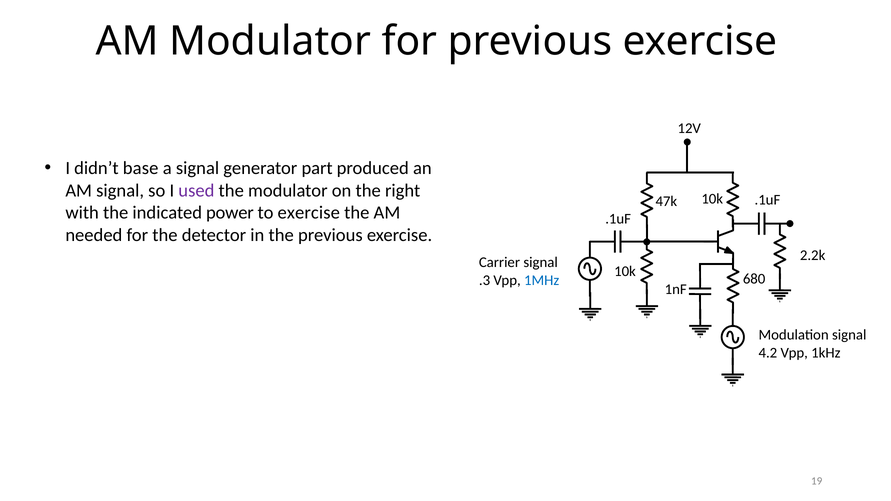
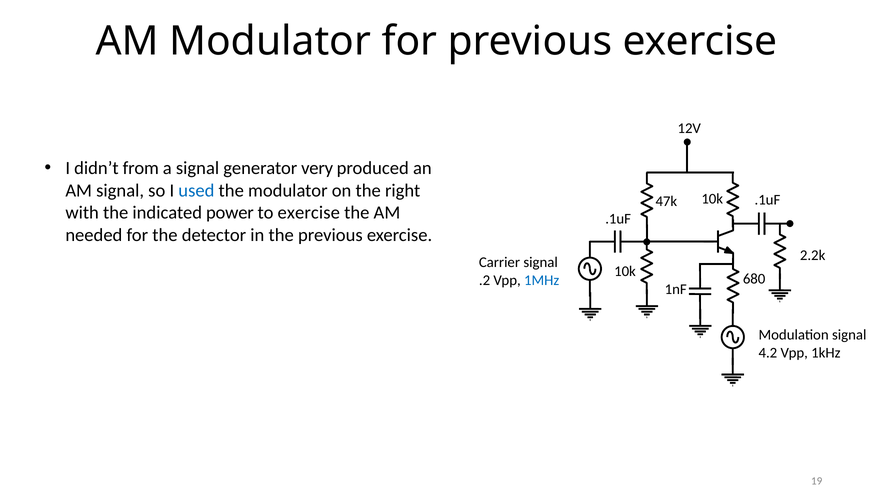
base: base -> from (141, 168)
part: part -> very (317, 168)
used colour: purple -> blue (196, 191)
.3: .3 -> .2 (485, 280)
